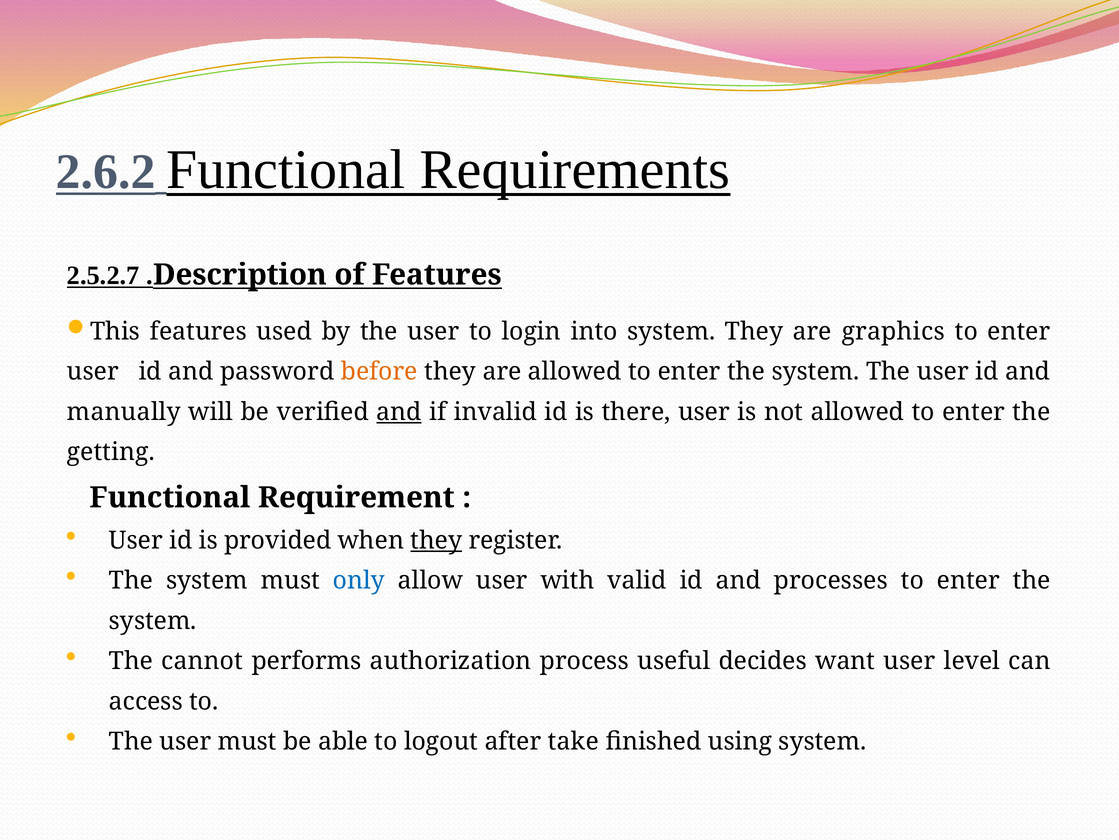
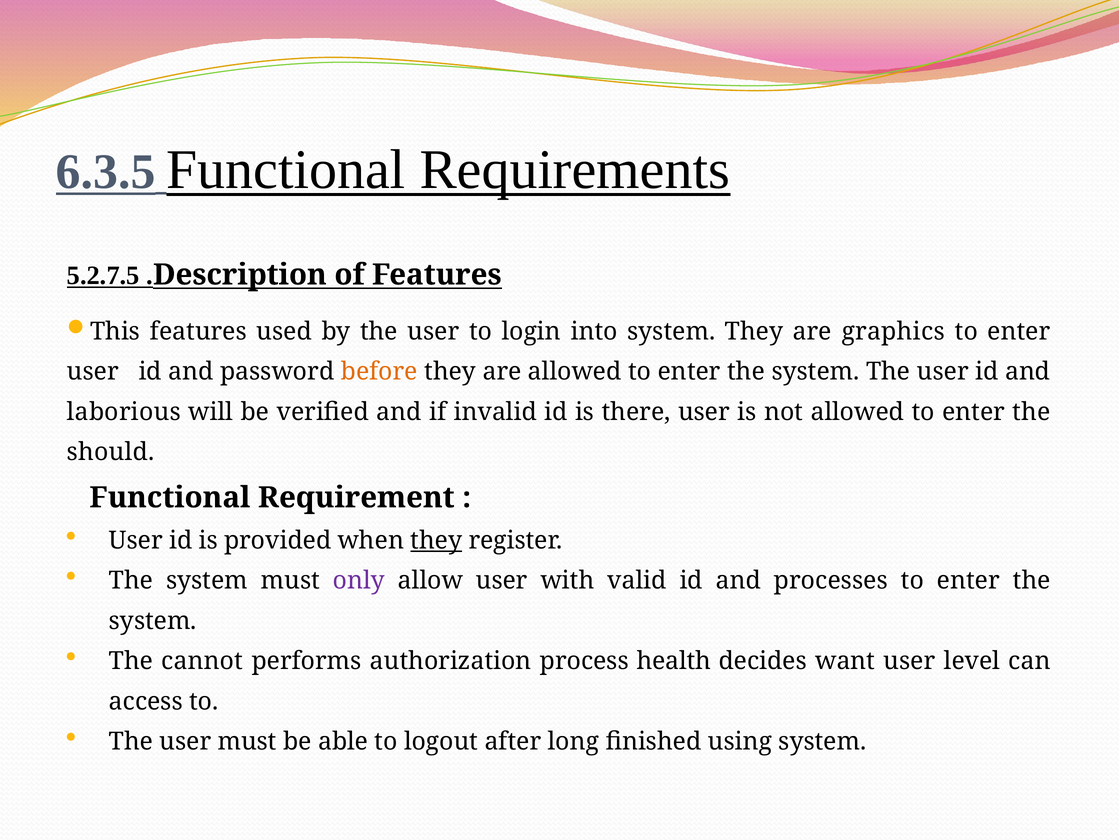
2.6.2: 2.6.2 -> 6.3.5 (106, 172)
2.5.2.7: 2.5.2.7 -> 5.2.7.5 (103, 276)
manually: manually -> laborious (124, 412)
and underline: present -> none (399, 412)
getting: getting -> should (111, 452)
only colour: blue -> purple (359, 580)
useful: useful -> health (674, 661)
take: take -> long (573, 741)
